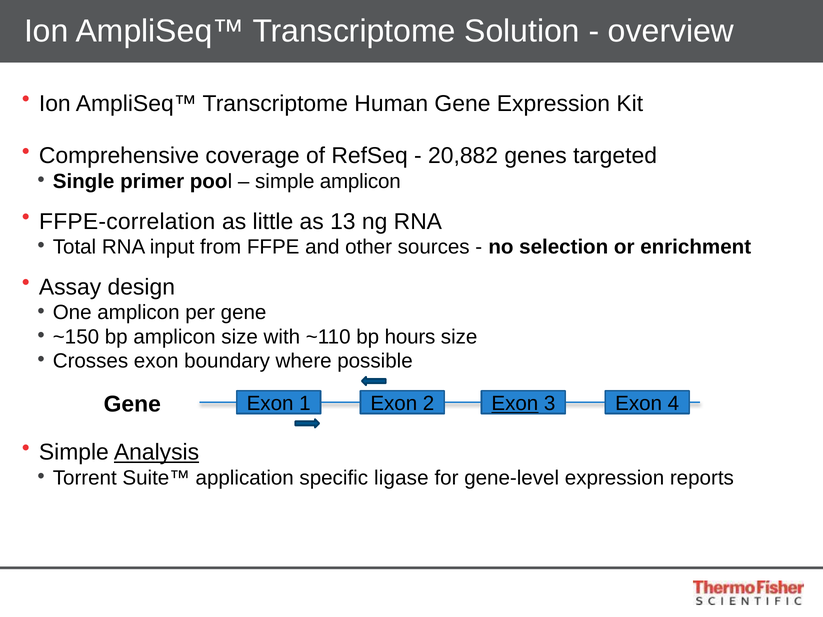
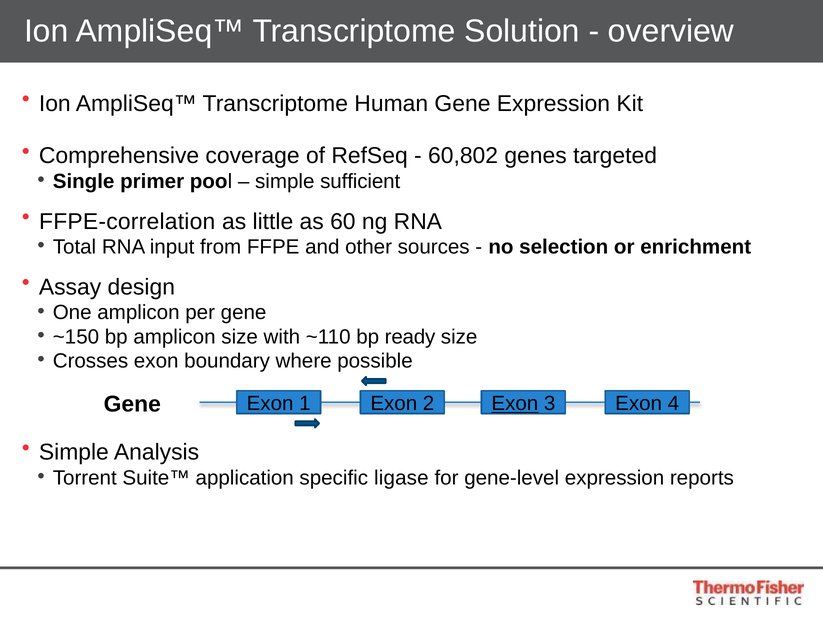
20,882: 20,882 -> 60,802 (463, 156)
simple amplicon: amplicon -> sufficient (360, 181)
13: 13 -> 60 (343, 222)
hours: hours -> ready (410, 337)
Analysis underline: present -> none (157, 453)
